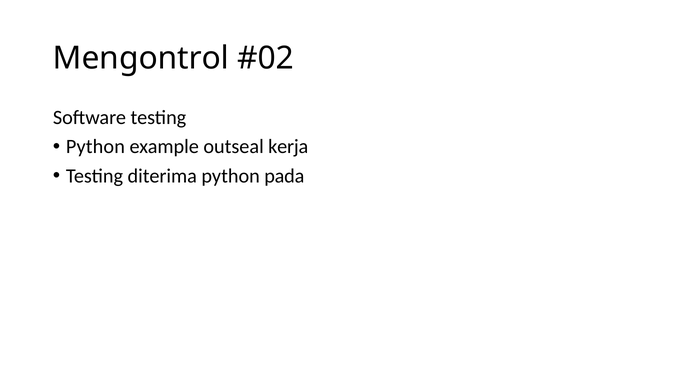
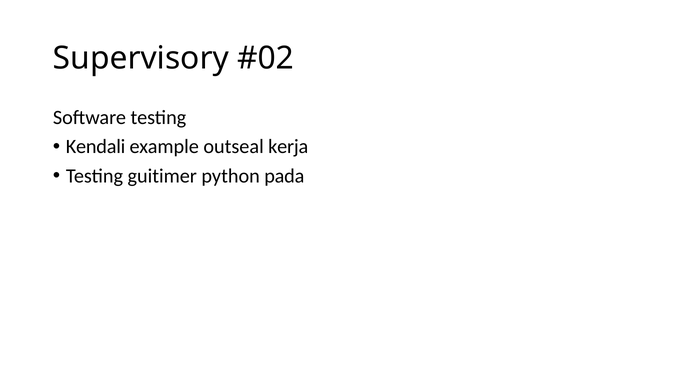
Mengontrol: Mengontrol -> Supervisory (141, 58)
Python: Python -> Kendali (96, 146)
diterima: diterima -> guitimer (162, 176)
